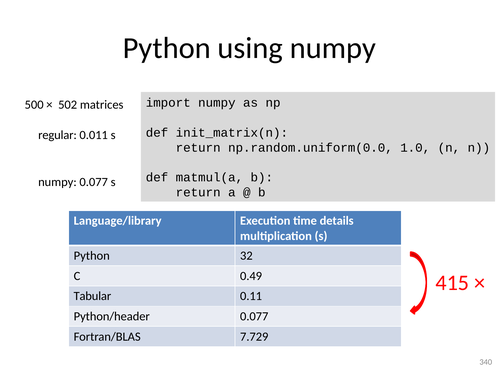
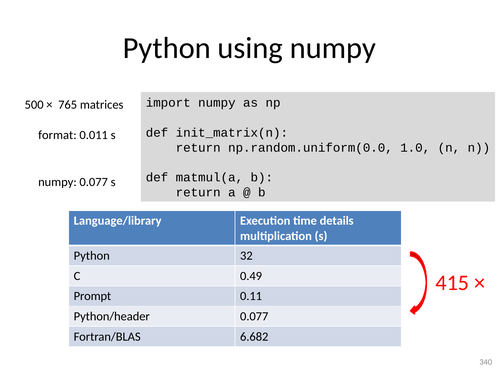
502: 502 -> 765 (68, 105)
regular: regular -> format (57, 135)
Tabular: Tabular -> Prompt (92, 296)
7.729: 7.729 -> 6.682 (254, 337)
